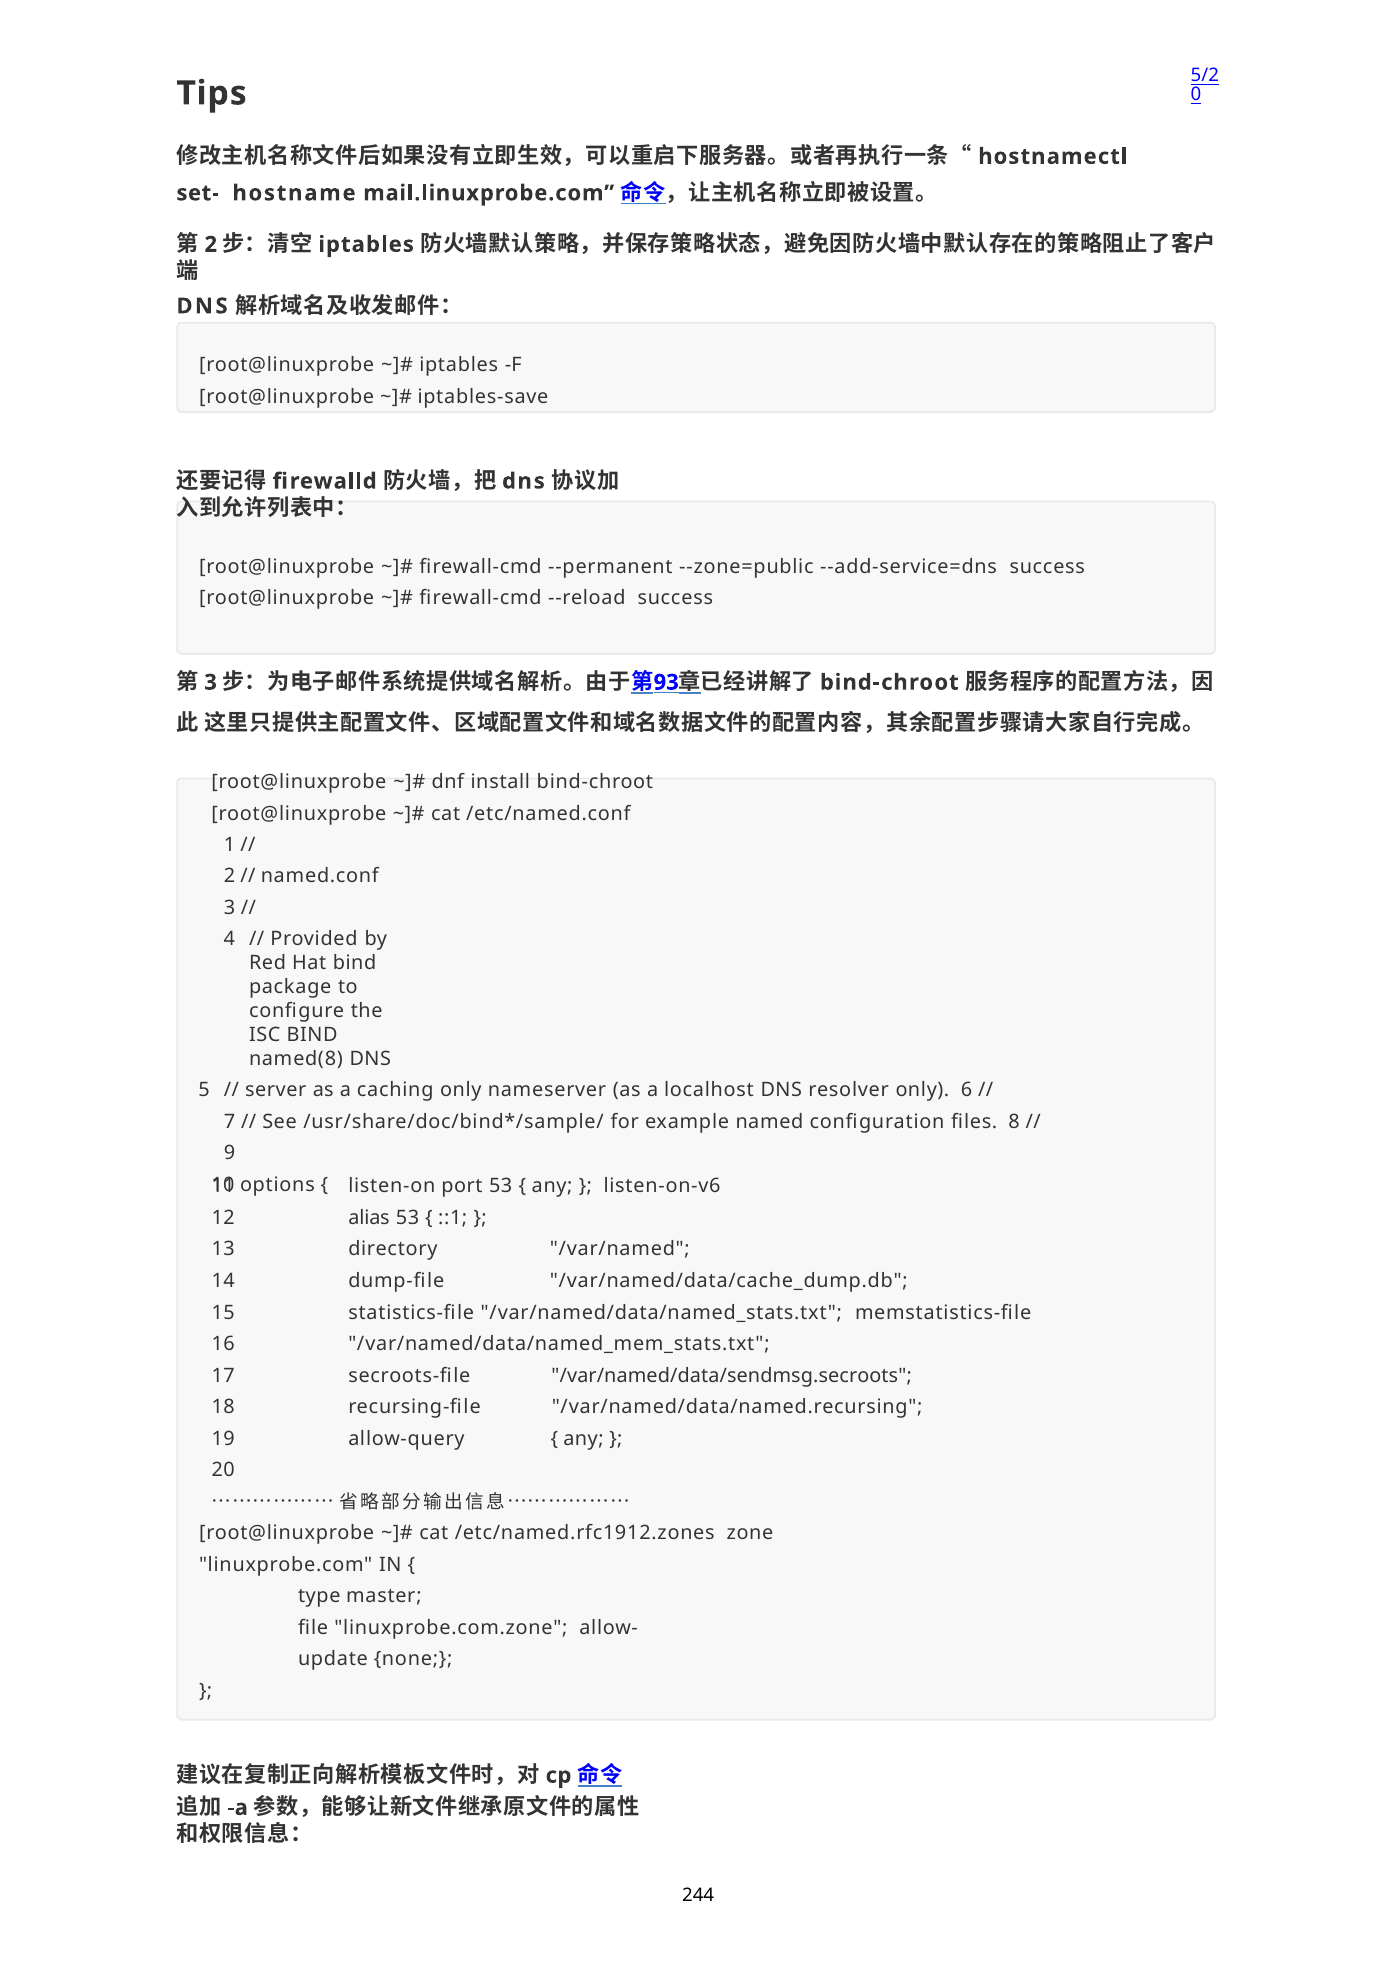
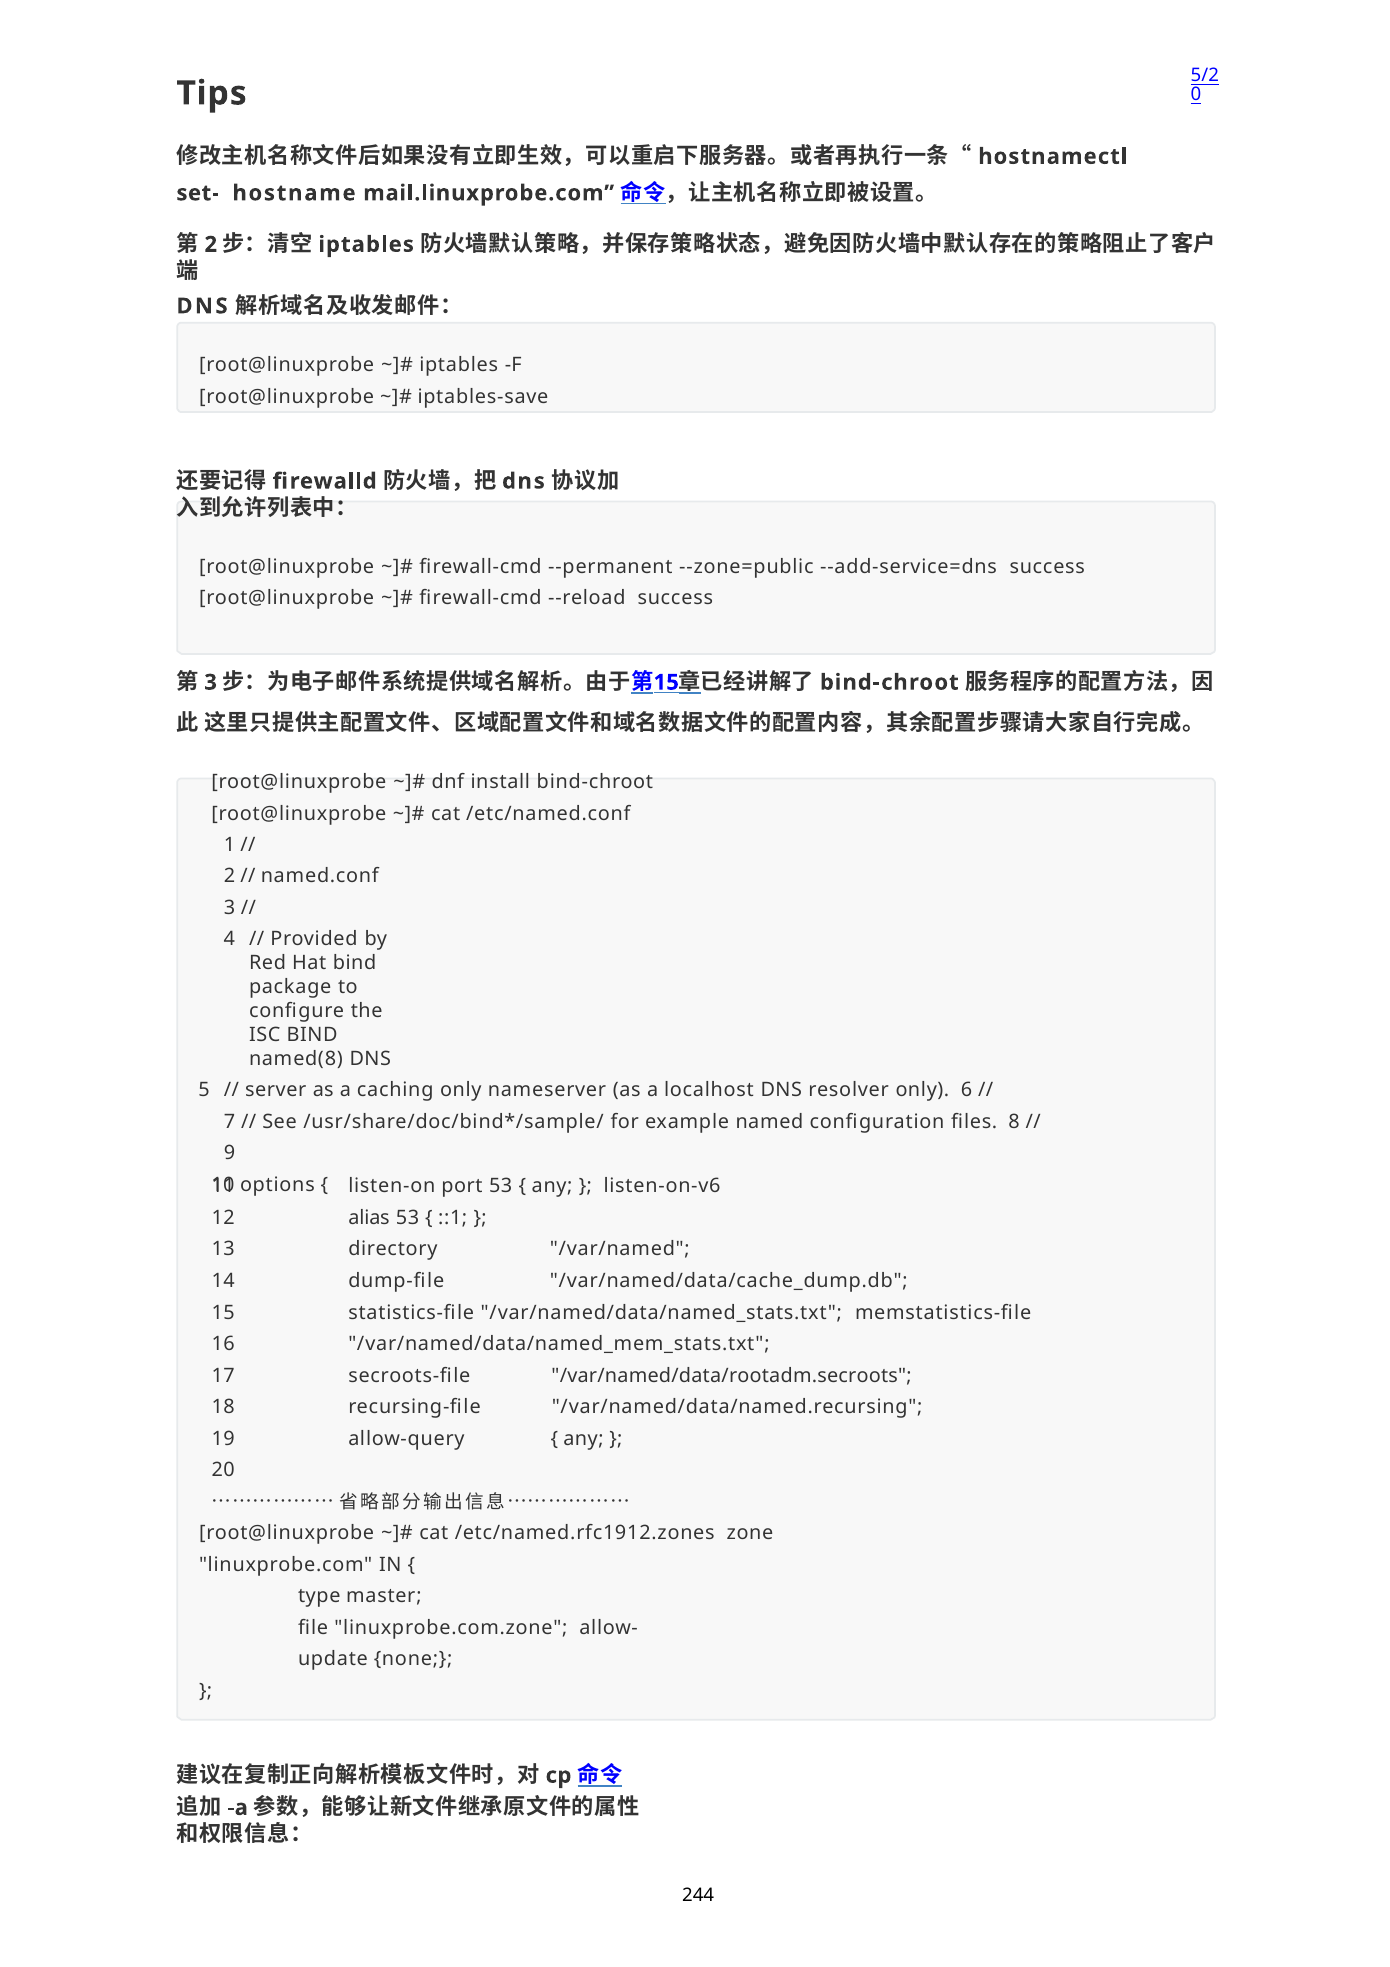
93: 93 -> 15 (666, 682)
/var/named/data/sendmsg.secroots: /var/named/data/sendmsg.secroots -> /var/named/data/rootadm.secroots (732, 1376)
